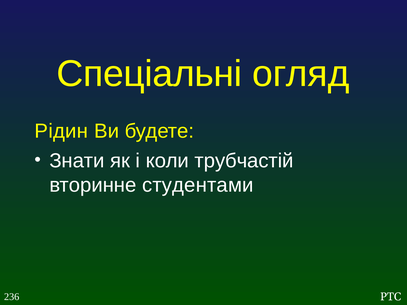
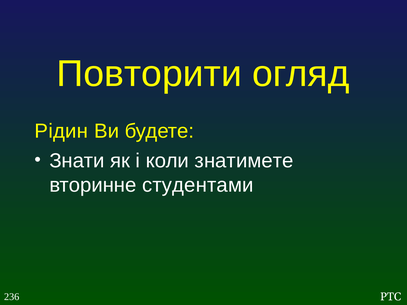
Спеціальні: Спеціальні -> Повторити (149, 74)
трубчастій: трубчастій -> знатимете (244, 161)
